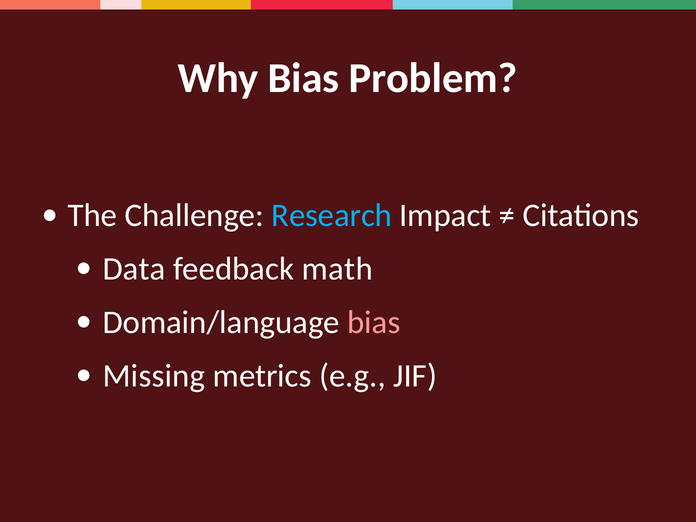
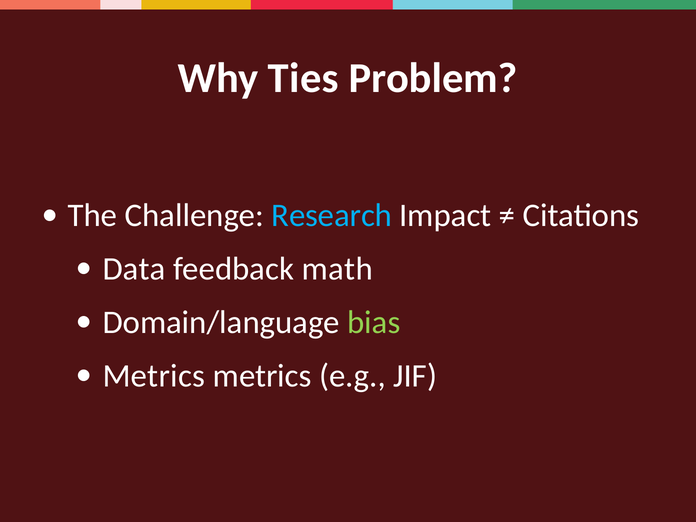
Why Bias: Bias -> Ties (303, 78)
bias colour: pink -> light green (374, 323)
Missing: Missing -> Metrics (154, 376)
